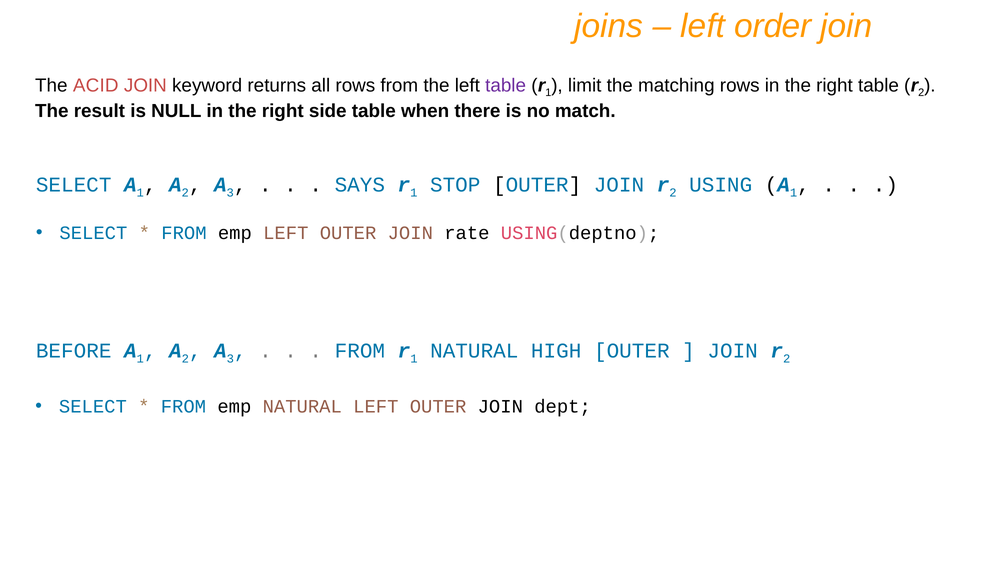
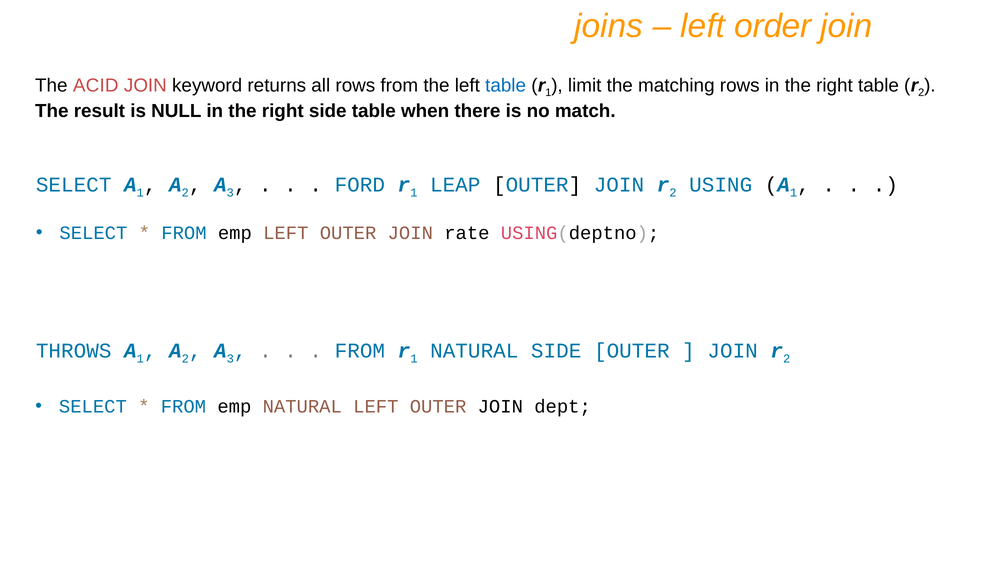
table colour: purple -> blue (506, 85)
SAYS: SAYS -> FORD (360, 185)
STOP: STOP -> LEAP (455, 185)
BEFORE: BEFORE -> THROWS (74, 351)
NATURAL HIGH: HIGH -> SIDE (556, 351)
